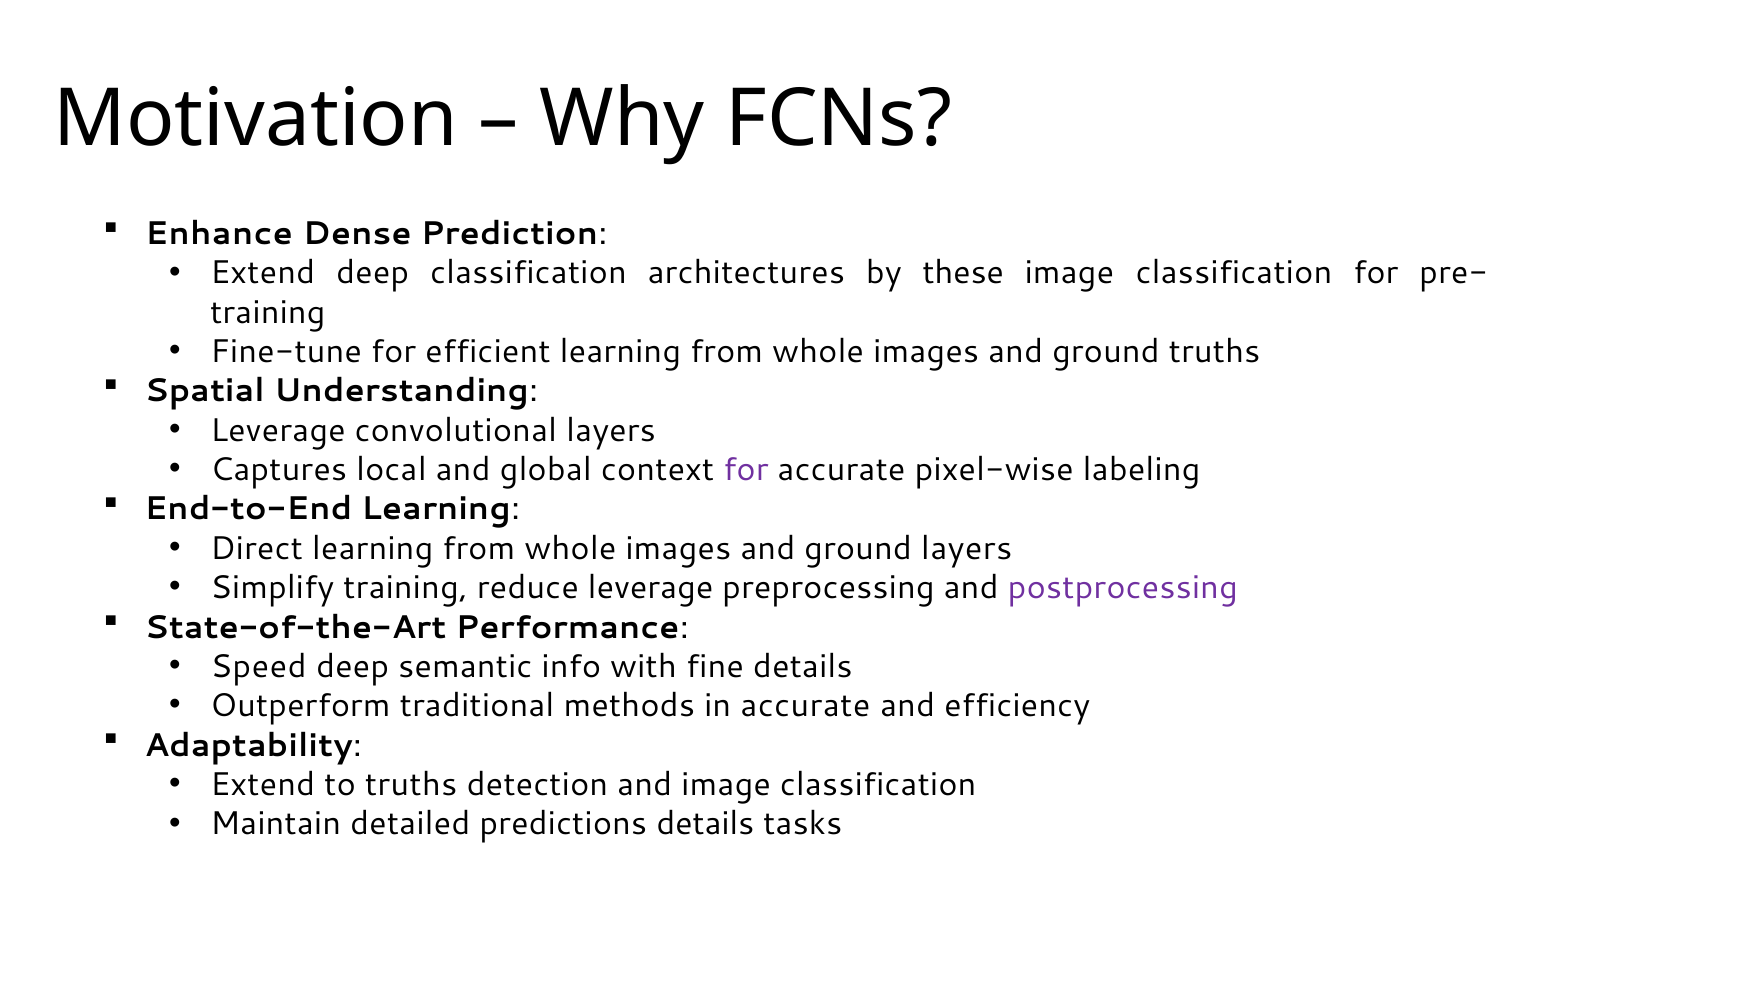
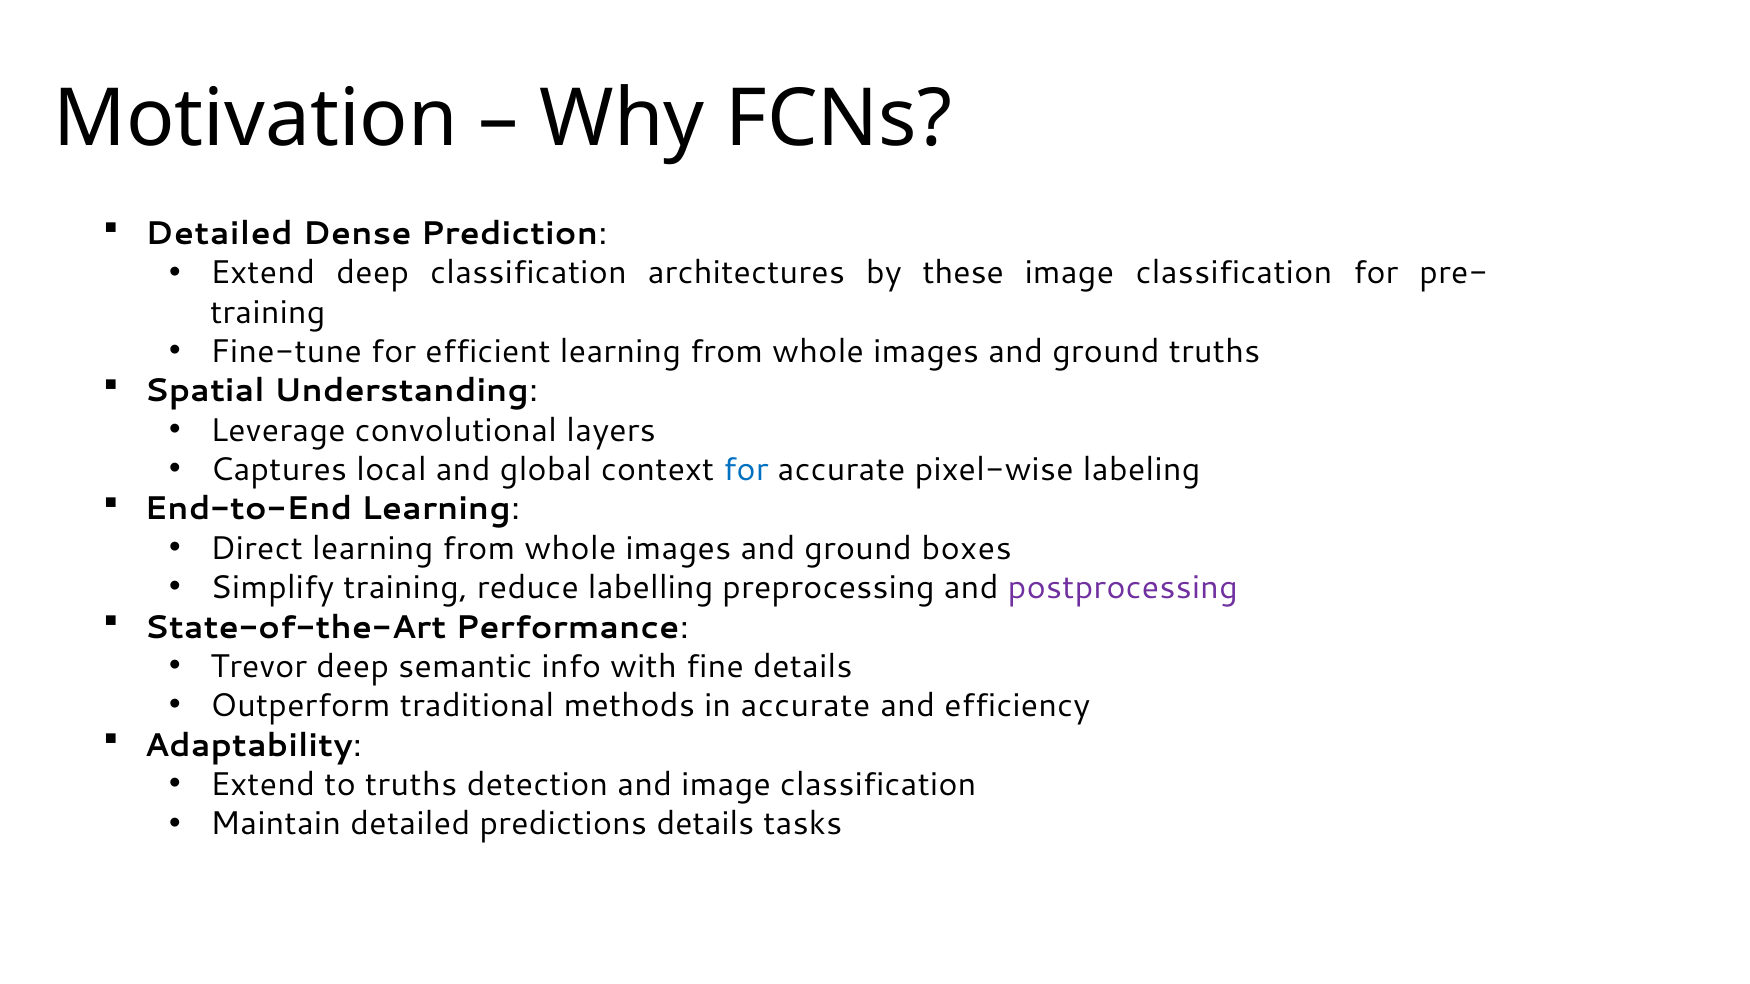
Enhance: Enhance -> Detailed (219, 234)
for colour: purple -> blue (746, 470)
ground layers: layers -> boxes (967, 549)
reduce leverage: leverage -> labelling (651, 588)
Speed: Speed -> Trevor (259, 667)
